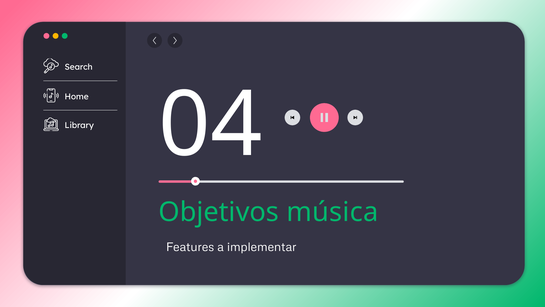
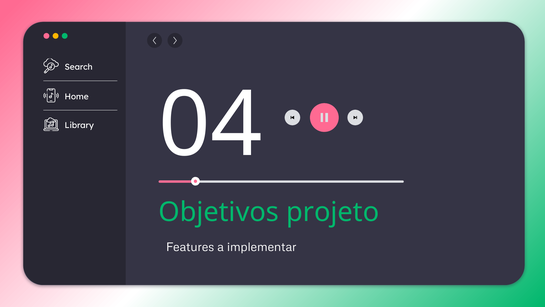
música: música -> projeto (333, 212)
